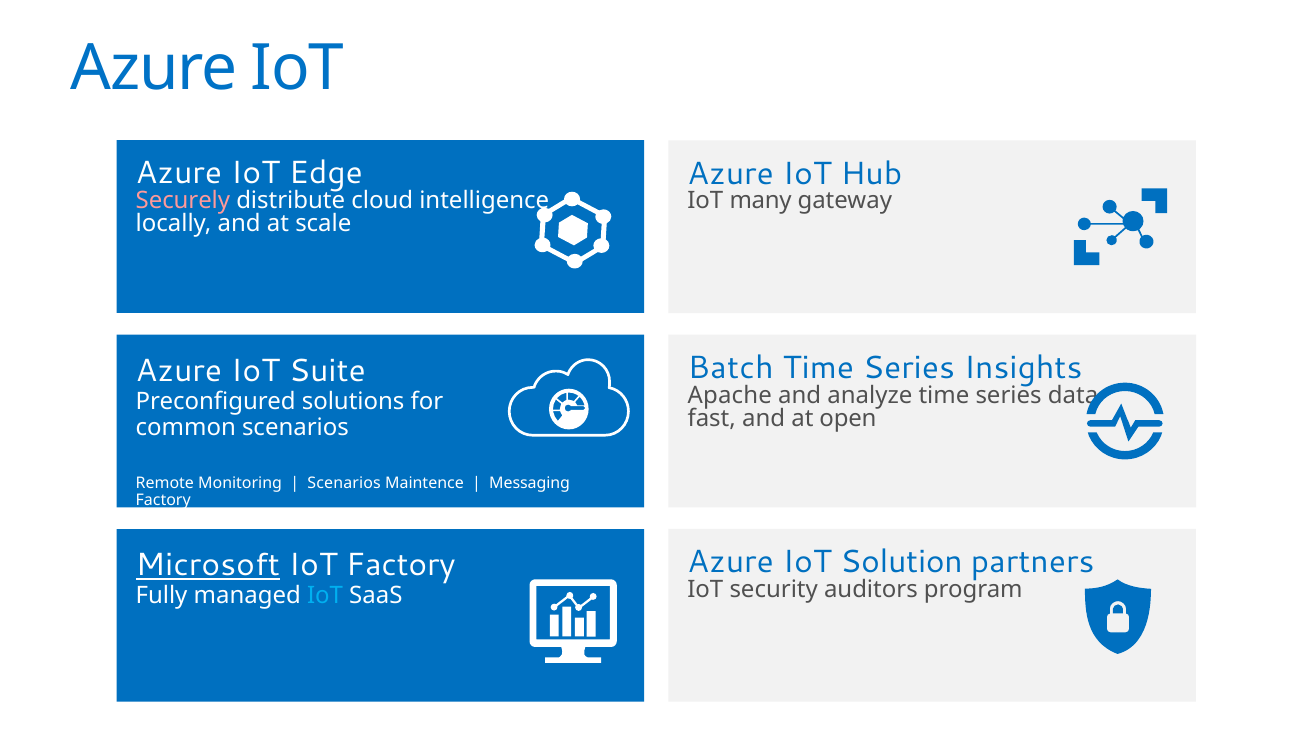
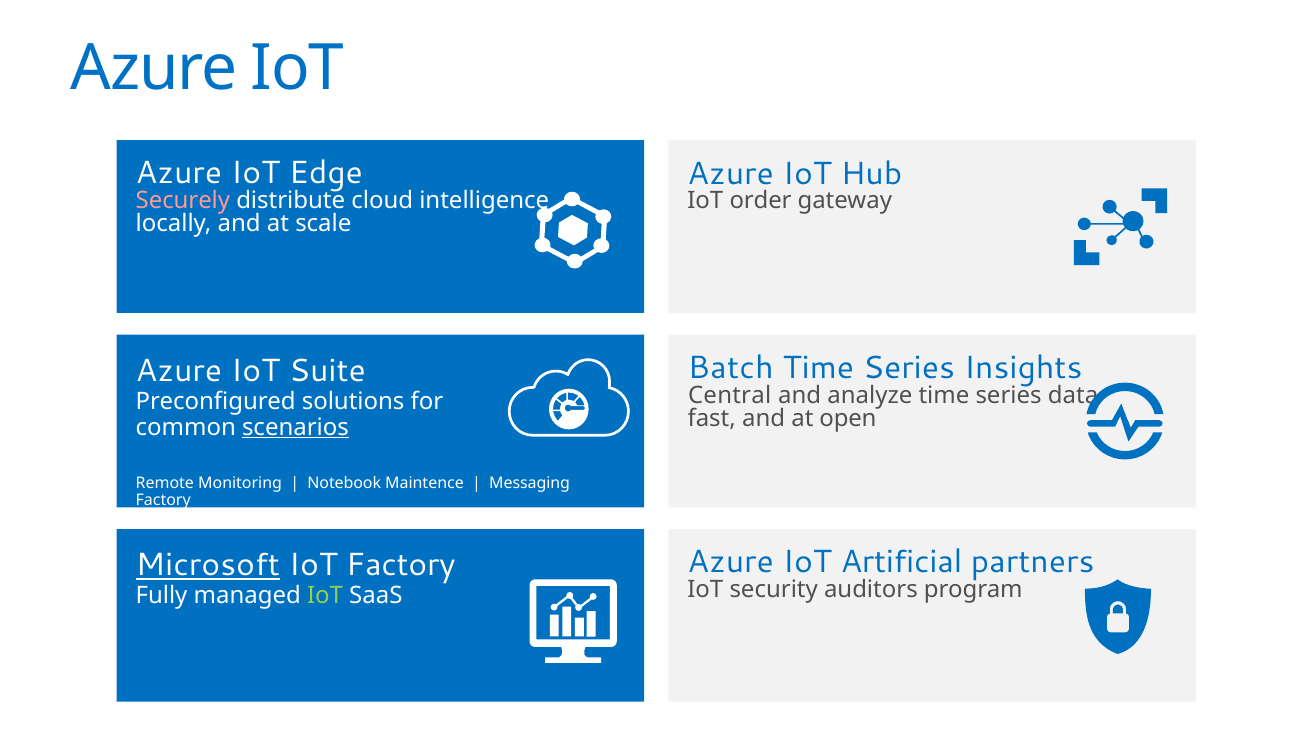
many: many -> order (761, 201)
Apache: Apache -> Central (730, 395)
scenarios underline: none -> present (295, 427)
Scenarios: Scenarios -> Notebook (344, 483)
Solution: Solution -> Artificial (901, 562)
IoT colour: light blue -> light green (325, 596)
